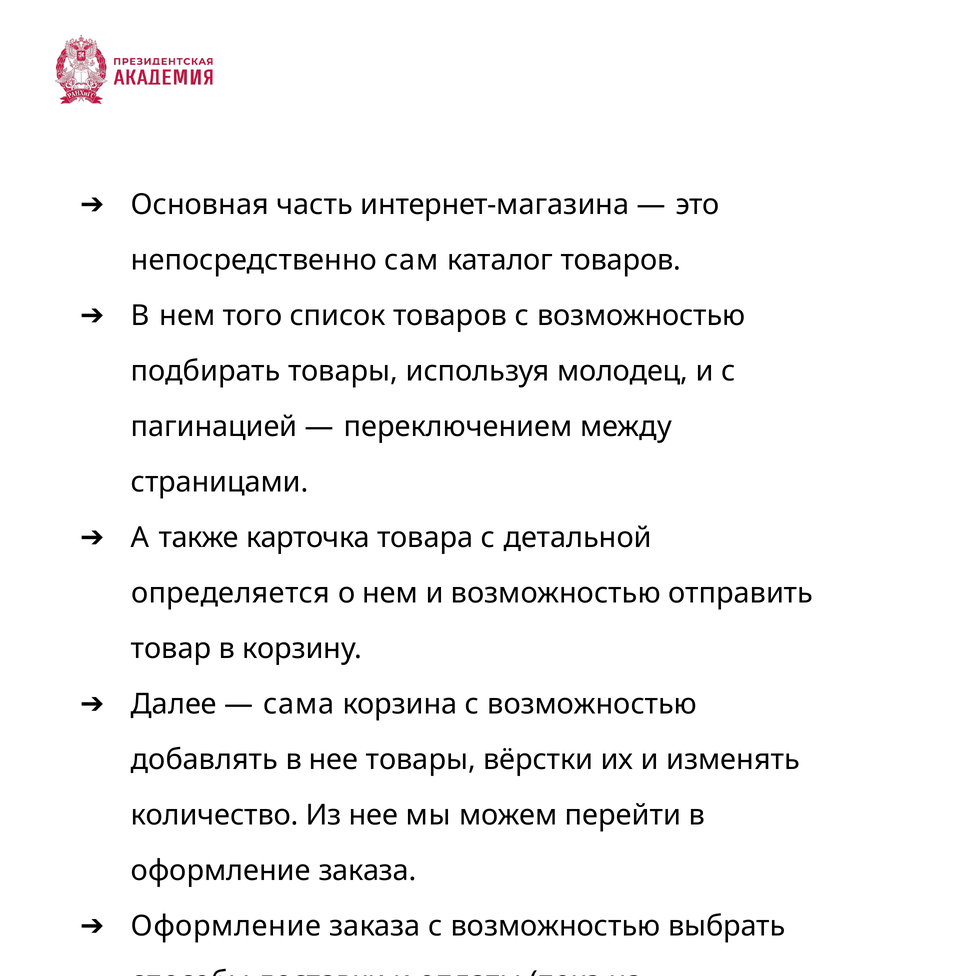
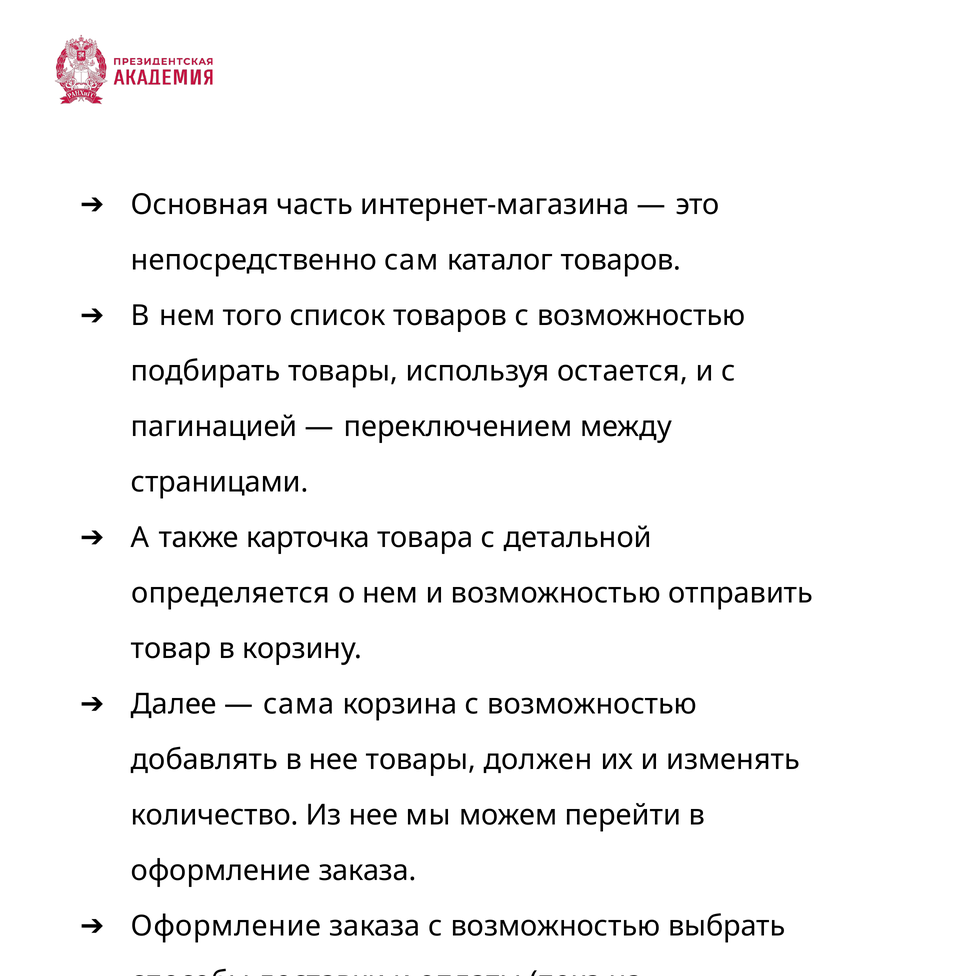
молодец: молодец -> остается (622, 371)
вёрстки: вёрстки -> должен (538, 760)
